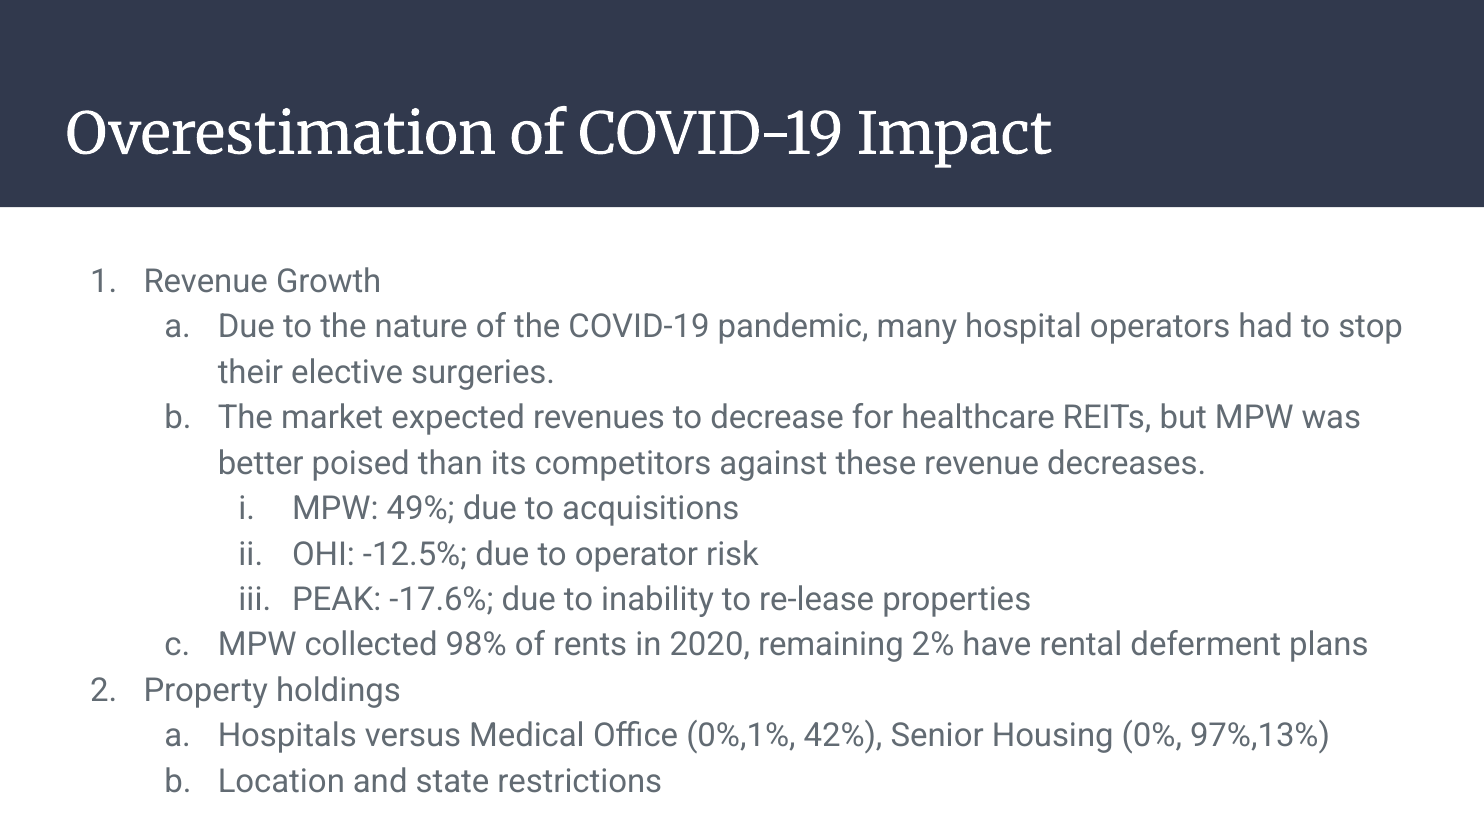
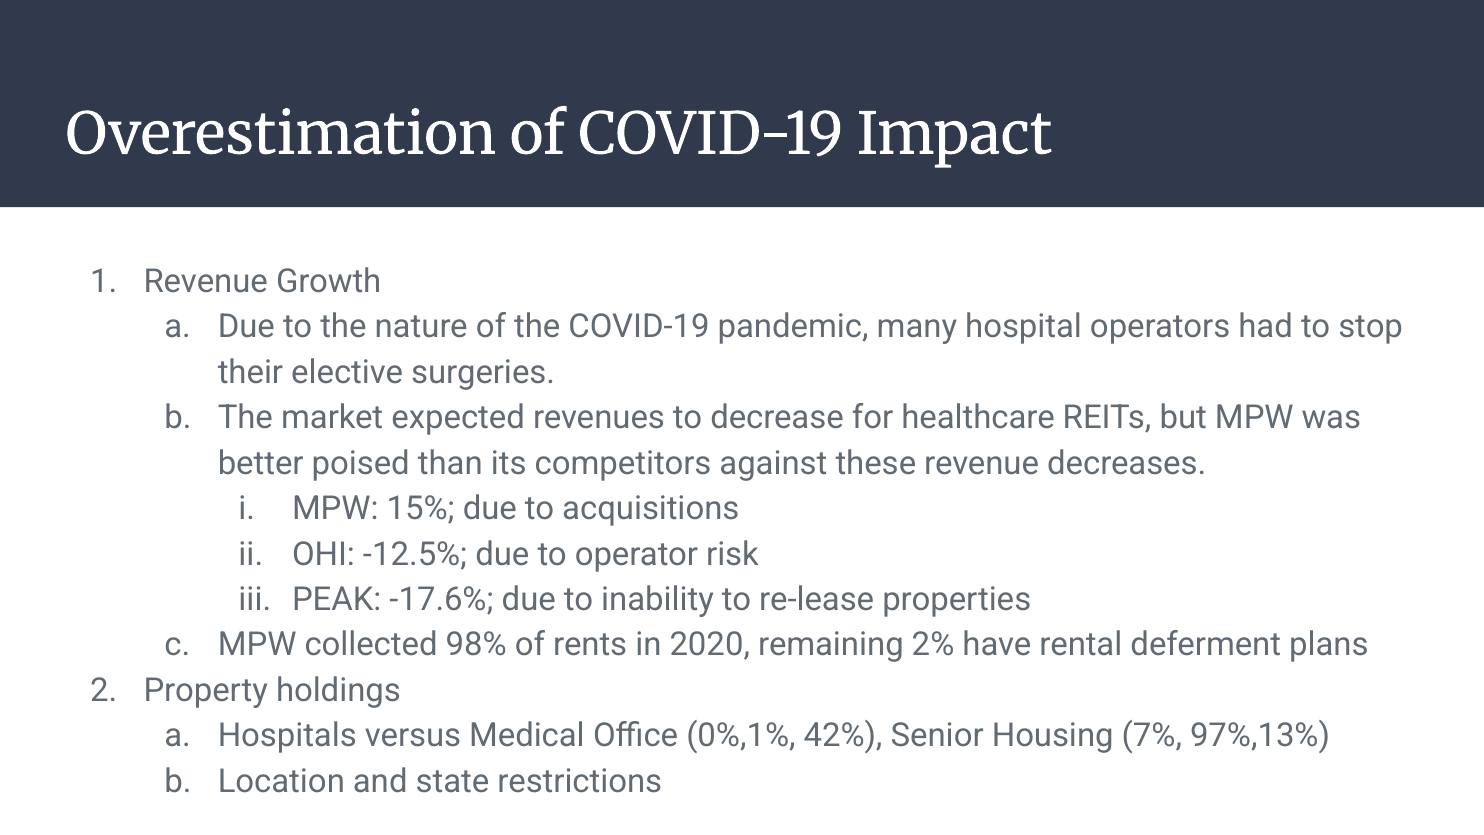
49%: 49% -> 15% (421, 509)
0%: 0% -> 7% (1152, 736)
